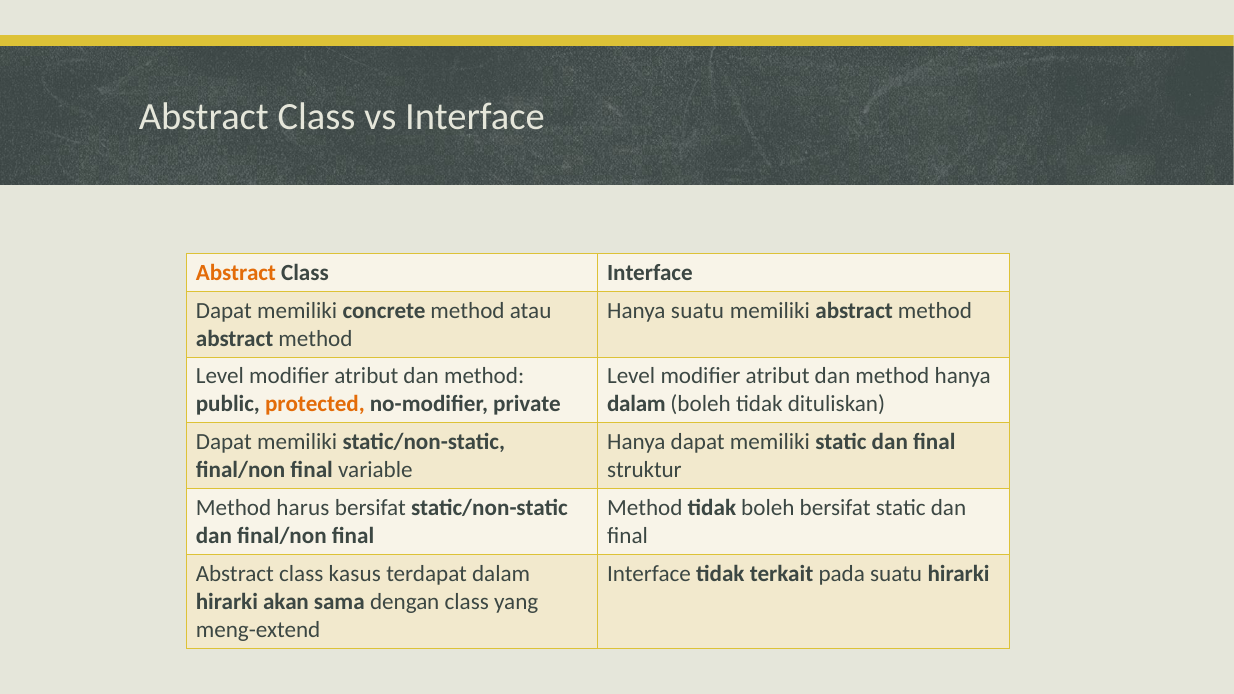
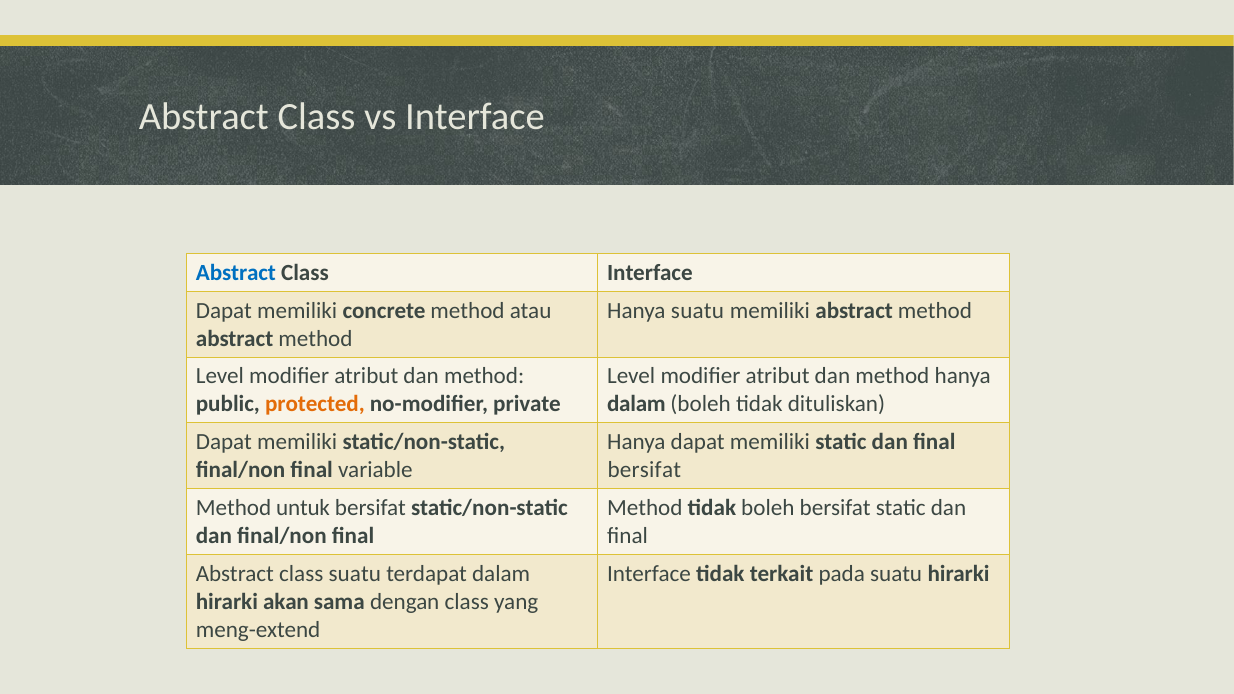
Abstract colour: orange -> blue (236, 273)
struktur: struktur -> bersifat (644, 470)
harus: harus -> untuk (303, 508)
class kasus: kasus -> suatu (355, 573)
